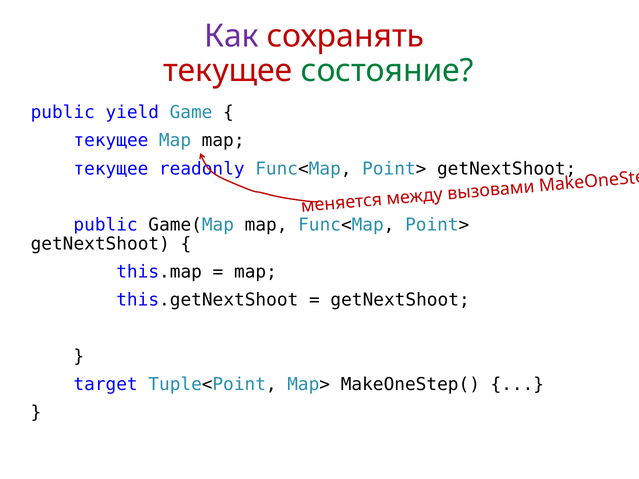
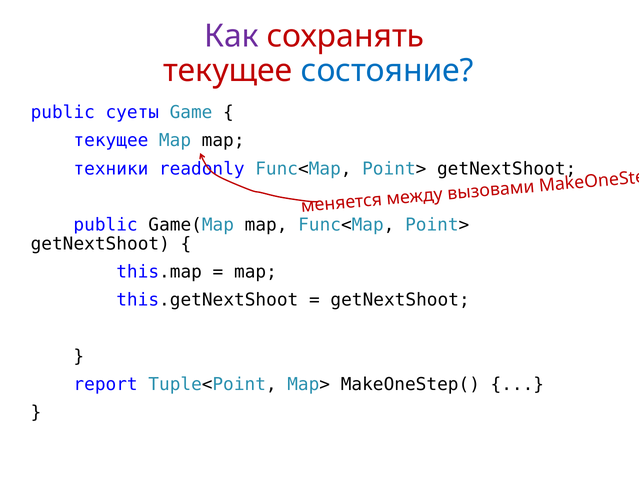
состояние colour: green -> blue (387, 71)
yield: yield -> суеты (132, 113)
текущее: текущее -> техники (111, 169)
target: target -> report (106, 384)
